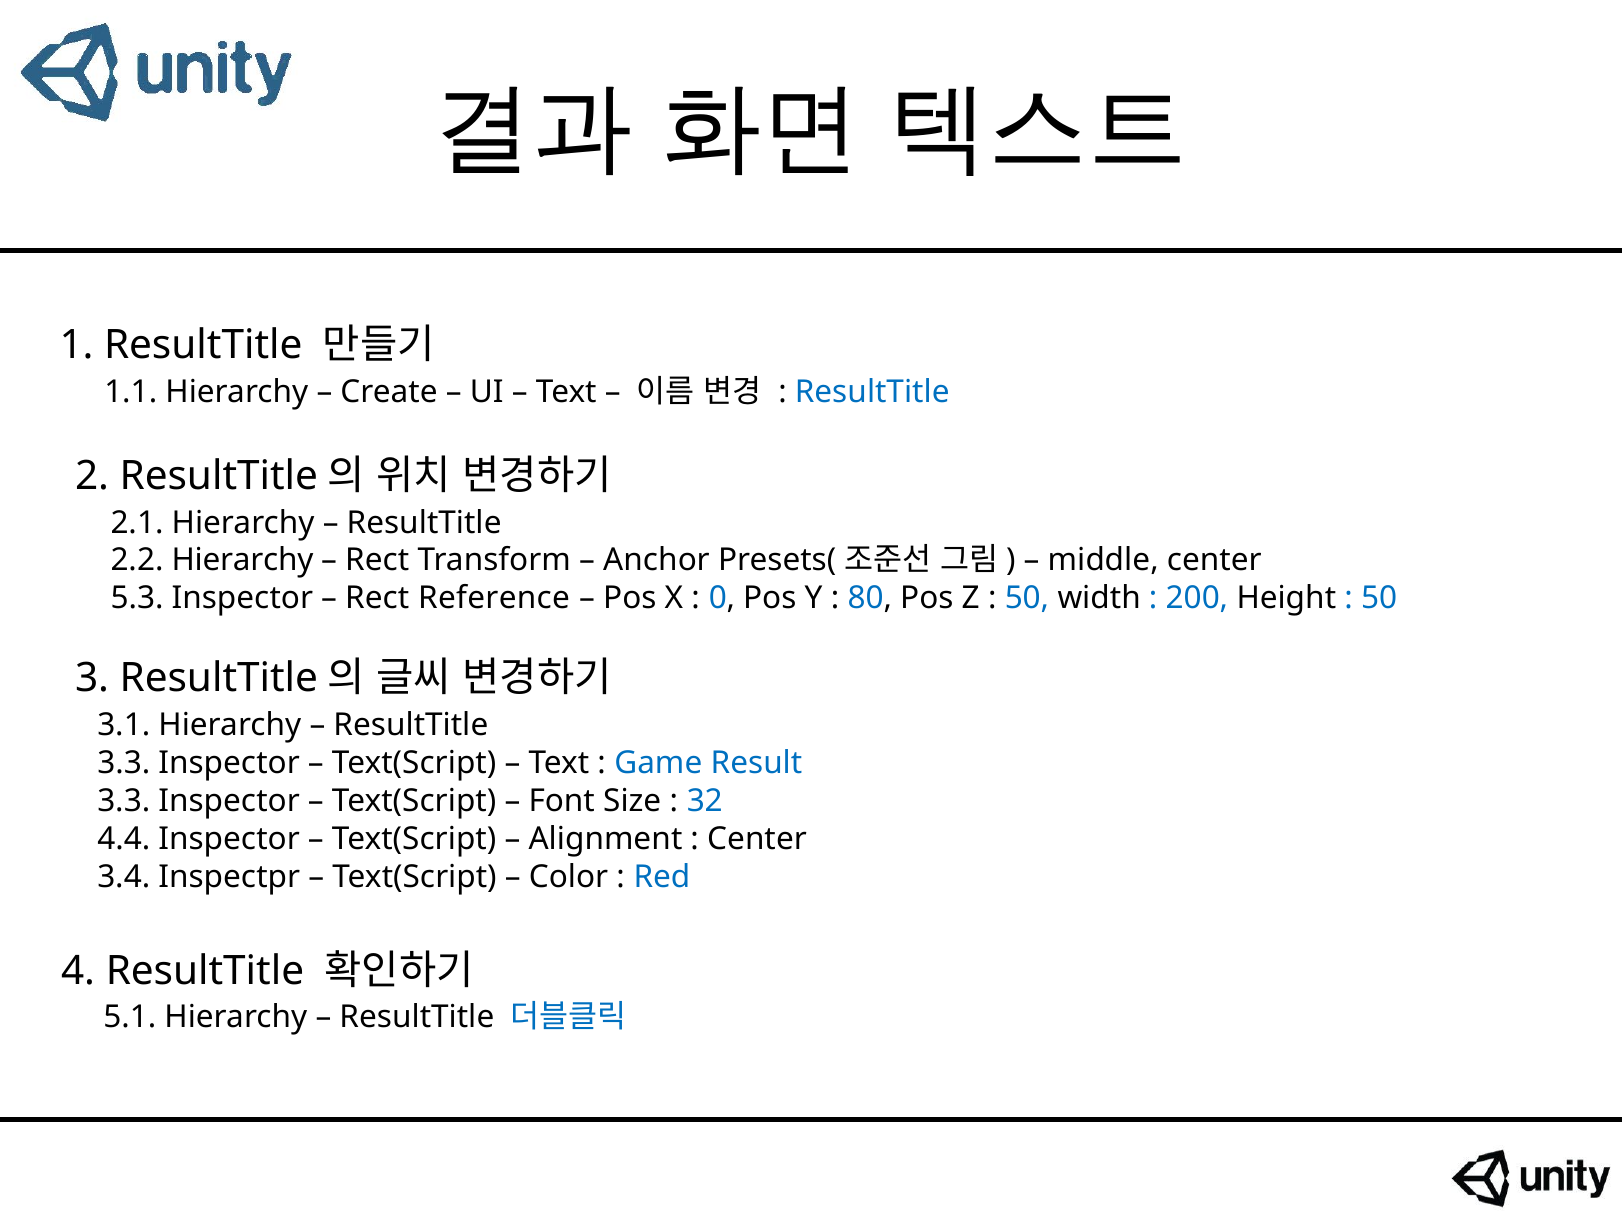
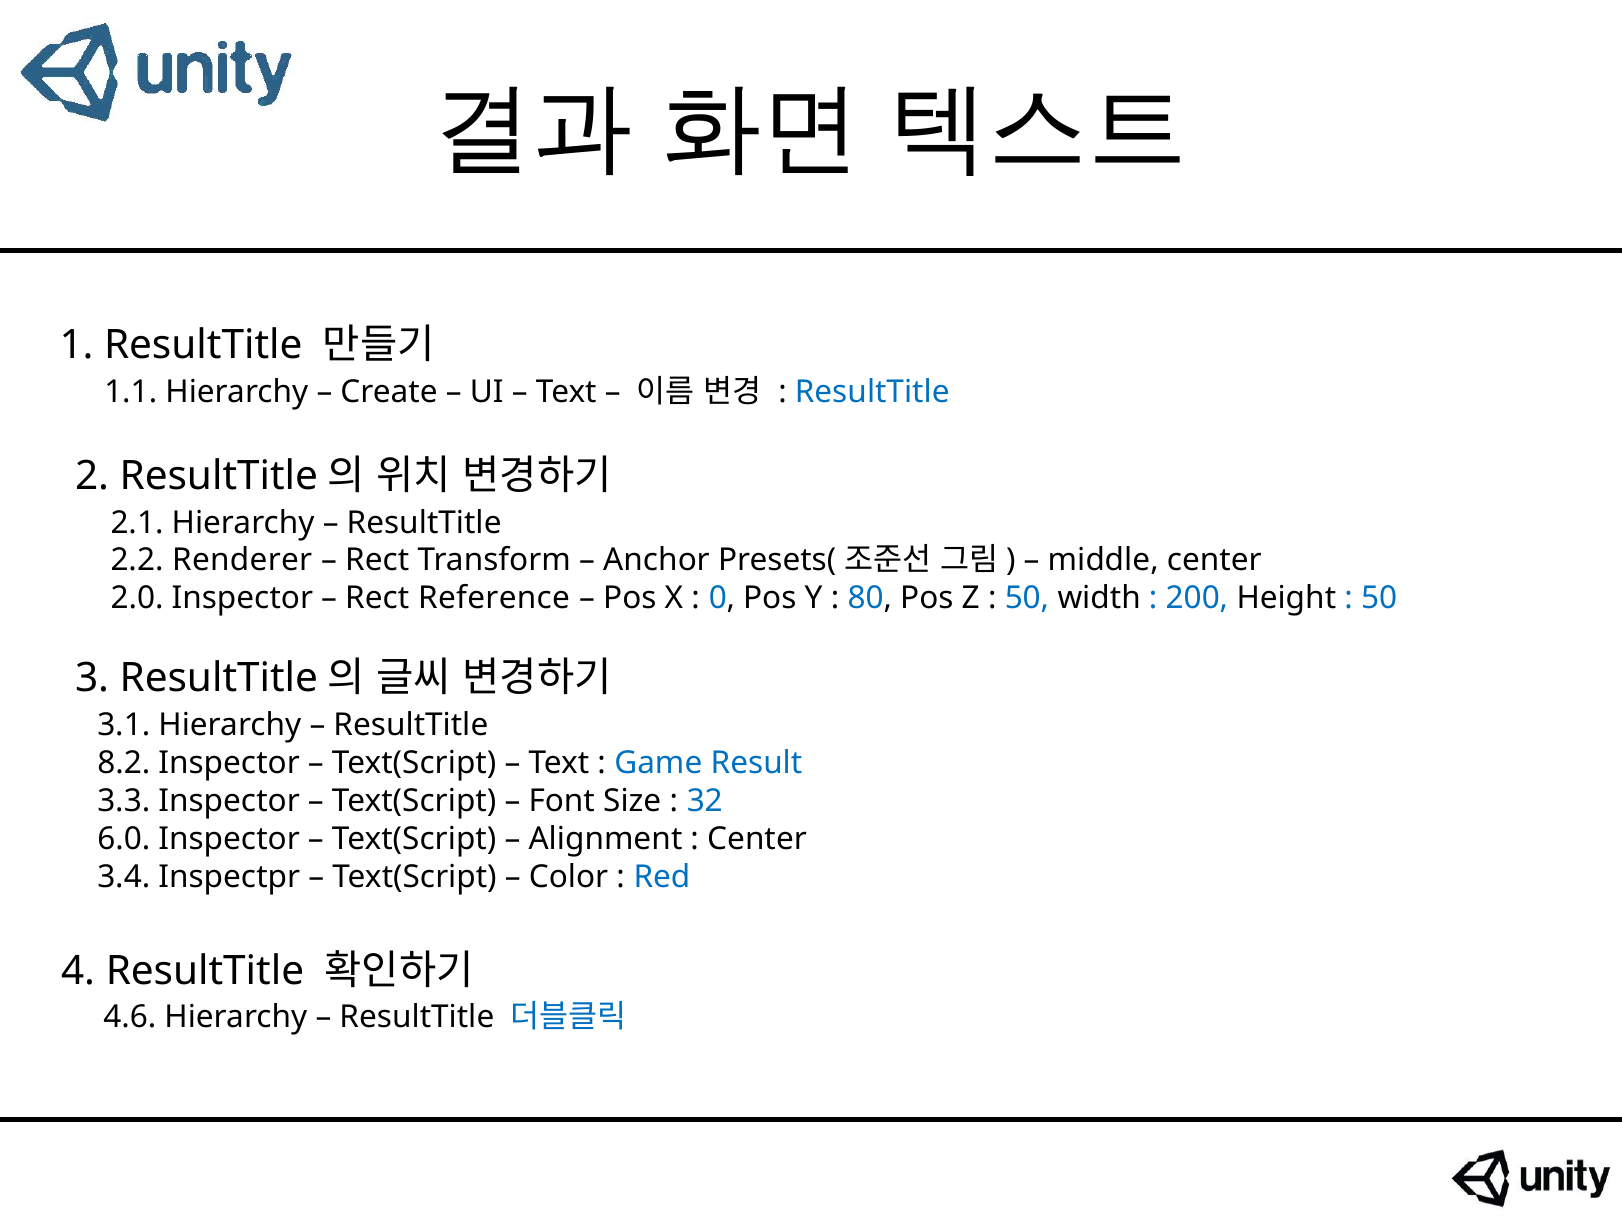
2.2 Hierarchy: Hierarchy -> Renderer (242, 560)
5.3: 5.3 -> 2.0 (137, 598)
3.3: 3.3 -> 8.2 (124, 763)
4.4: 4.4 -> 6.0 (124, 839)
5.1: 5.1 -> 4.6 (130, 1017)
